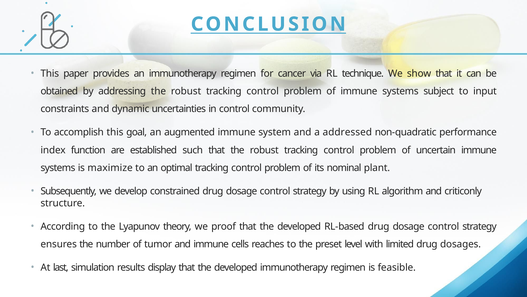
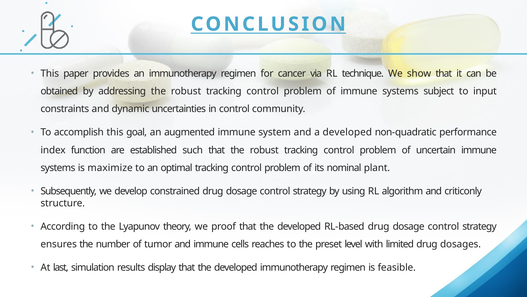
a addressed: addressed -> developed (347, 132)
